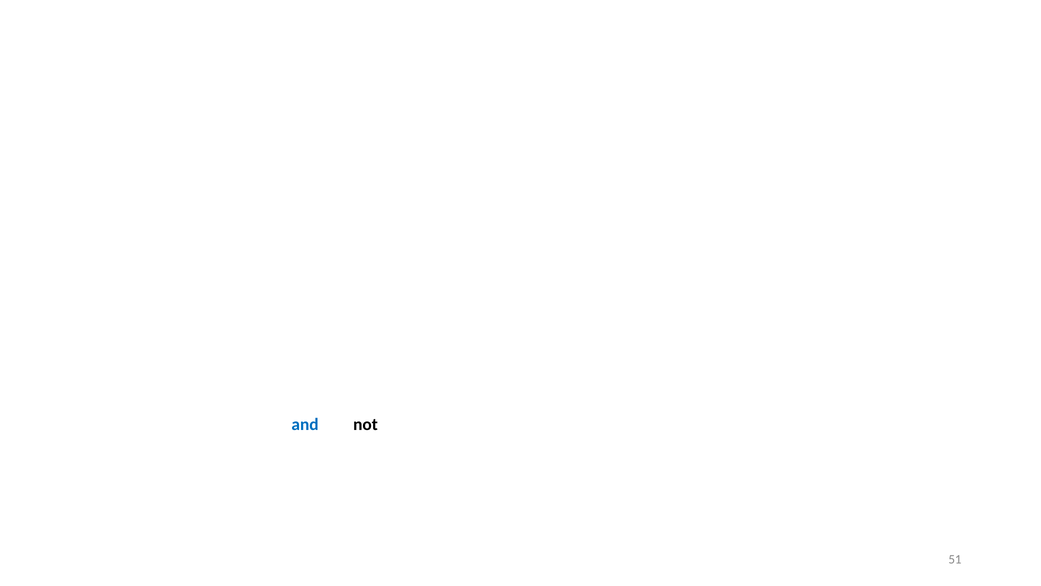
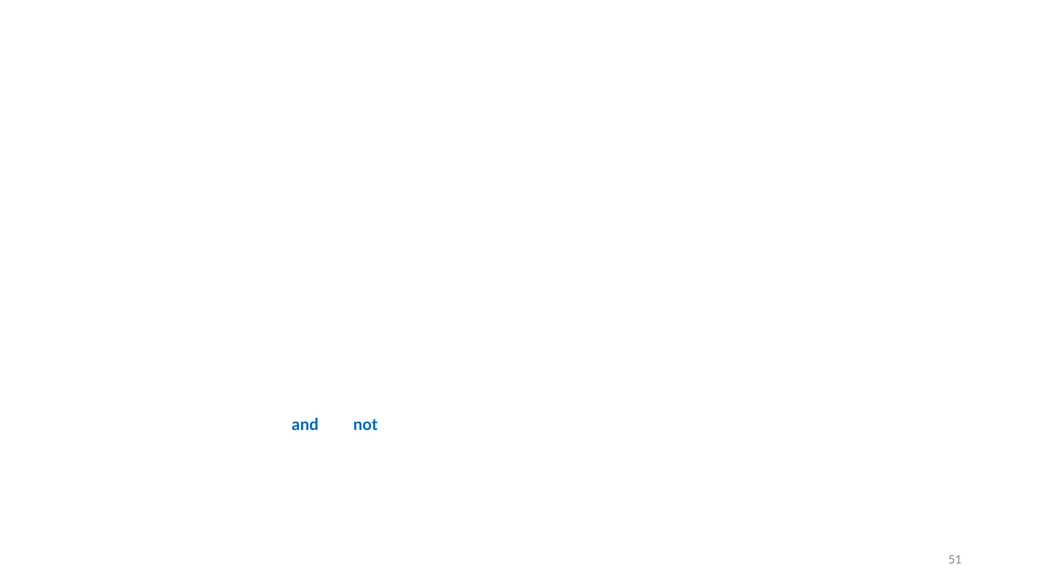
not colour: black -> blue (365, 424)
